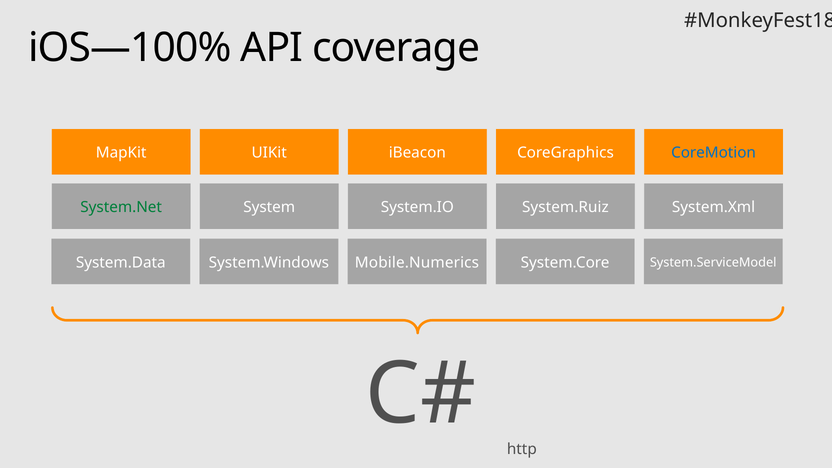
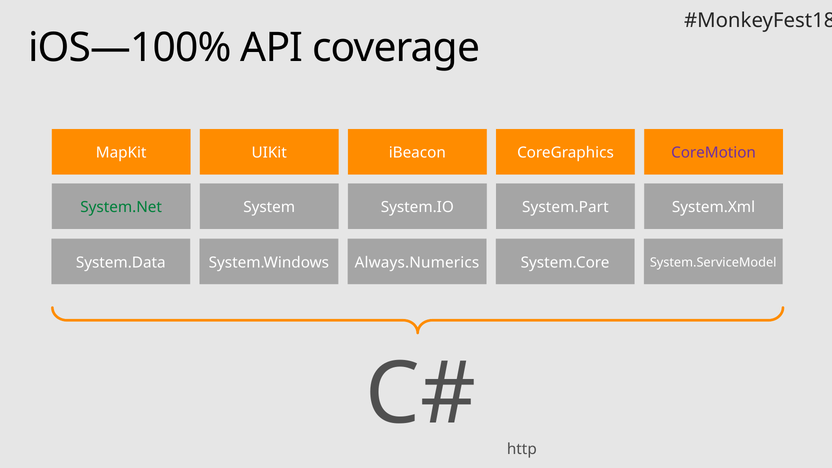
CoreMotion colour: blue -> purple (714, 153)
System.Ruiz: System.Ruiz -> System.Part (565, 207)
Mobile.Numerics: Mobile.Numerics -> Always.Numerics (417, 262)
